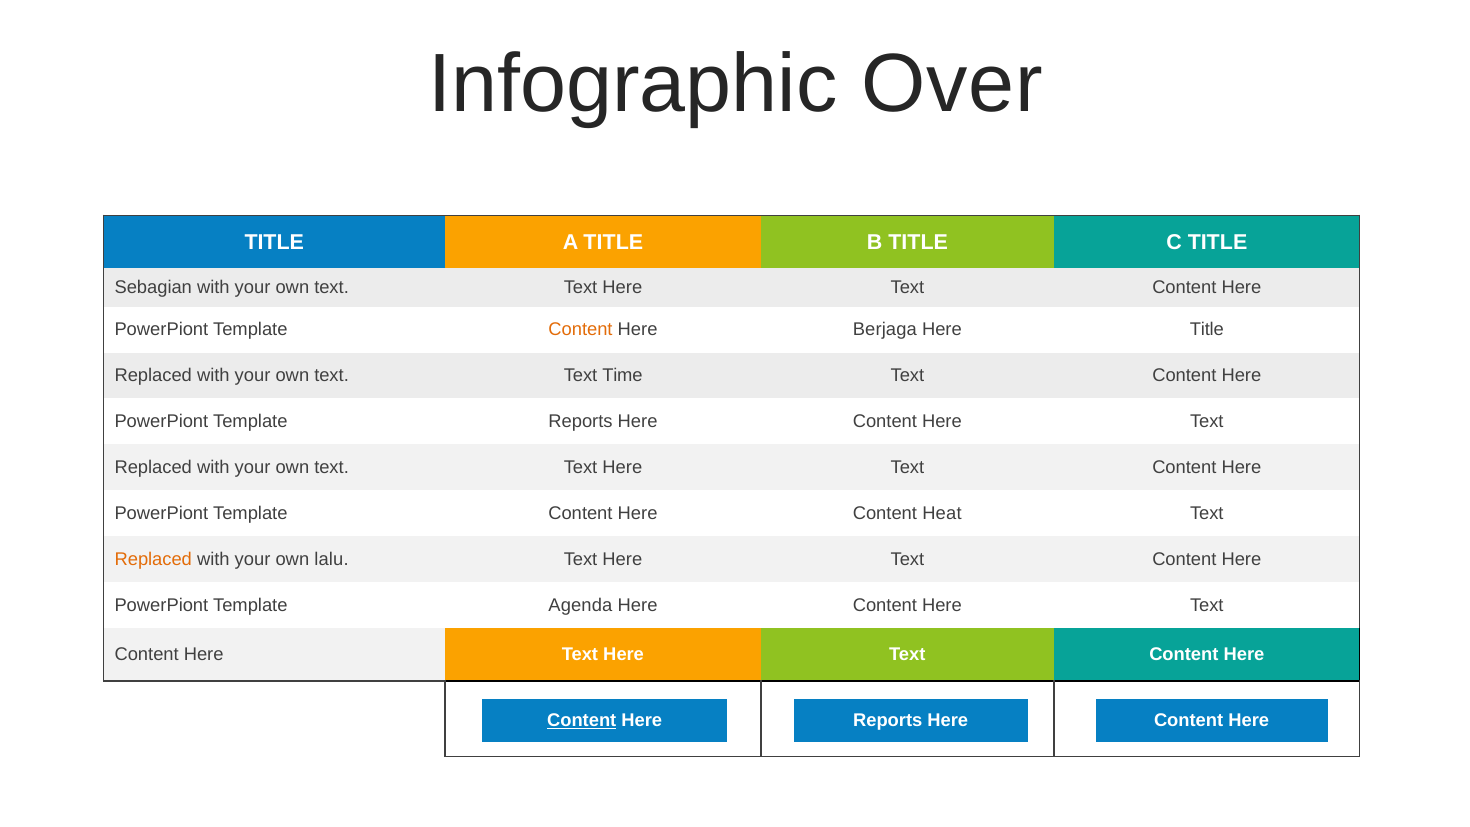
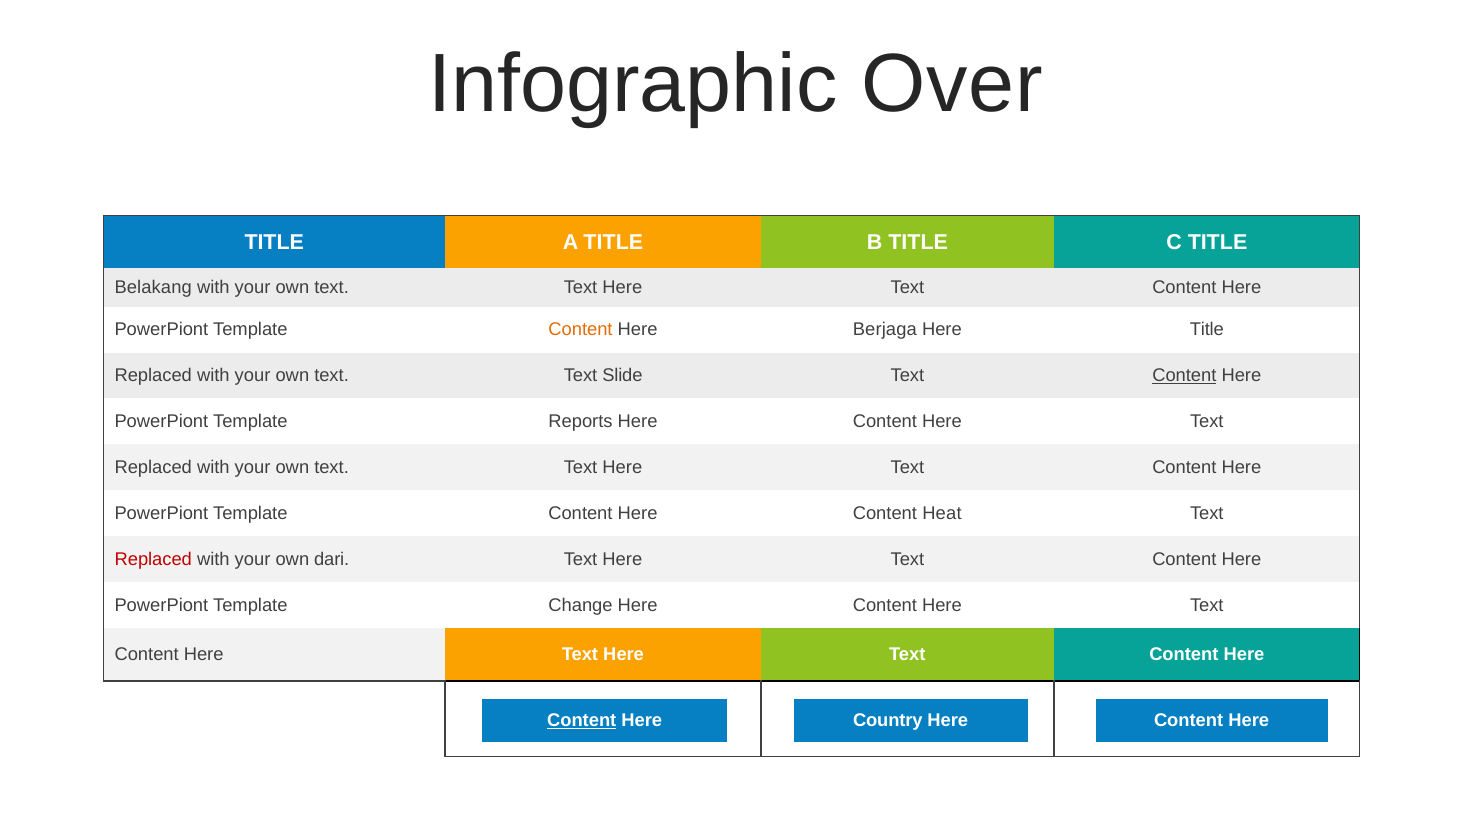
Sebagian: Sebagian -> Belakang (153, 288)
Time: Time -> Slide (622, 376)
Content underline: none -> present (1184, 376)
Replaced colour: orange -> red (153, 559)
lalu: lalu -> dari (332, 559)
Agenda: Agenda -> Change (581, 605)
Here Reports: Reports -> Country (888, 721)
